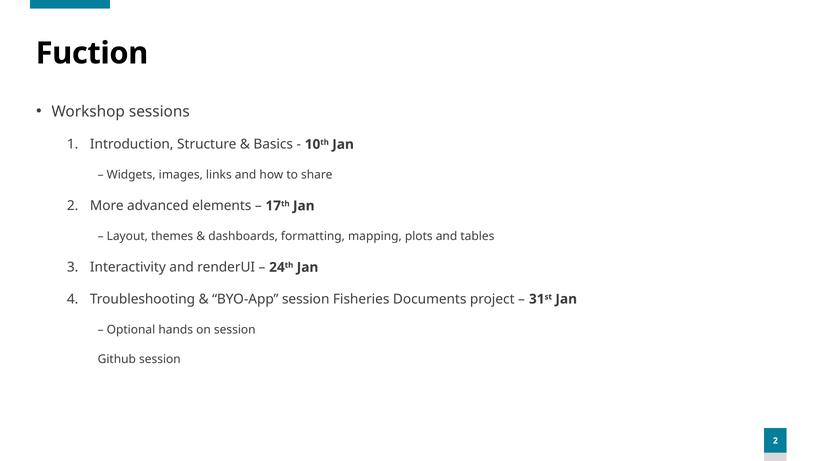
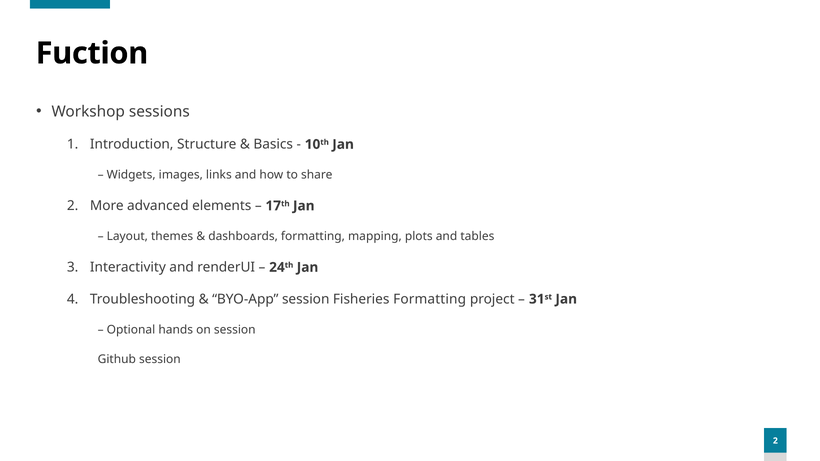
Fisheries Documents: Documents -> Formatting (430, 299)
